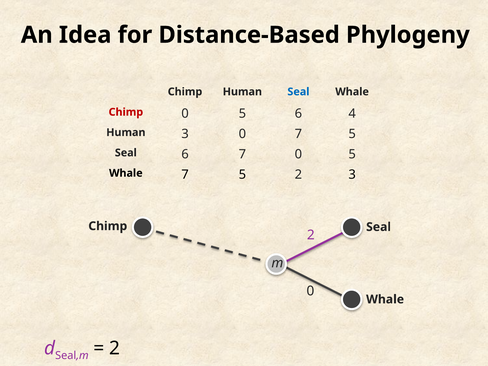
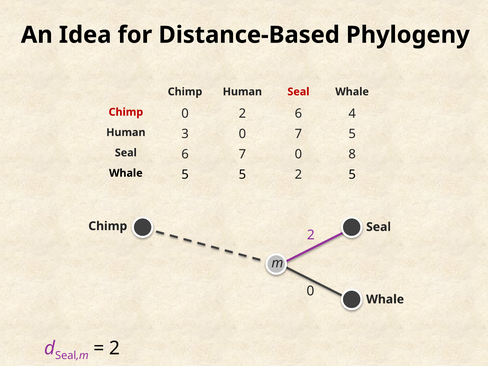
Seal colour: blue -> red (298, 92)
5: 5 -> 2 (242, 114)
7 0 5: 5 -> 8 (352, 154)
Whale 7: 7 -> 5 (185, 175)
2 3: 3 -> 5 (352, 175)
